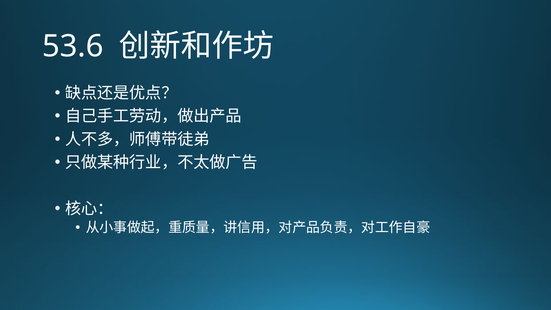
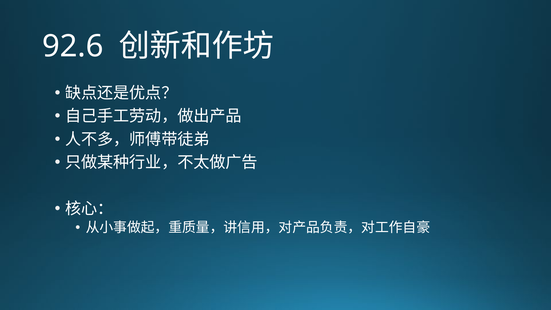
53.6: 53.6 -> 92.6 (73, 46)
